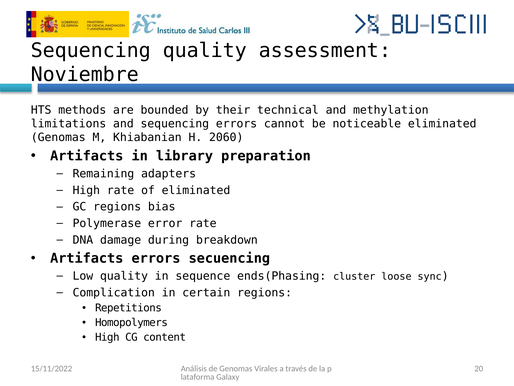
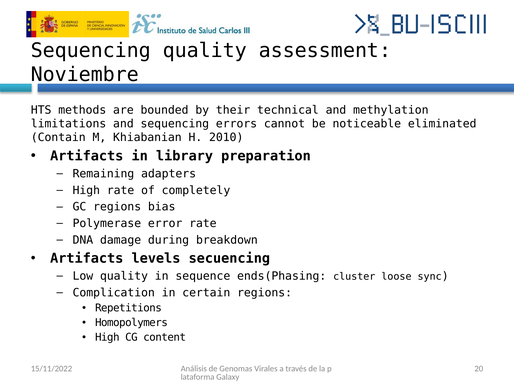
Genomas: Genomas -> Contain (58, 137)
2060: 2060 -> 2010 (226, 137)
of eliminated: eliminated -> completely (196, 190)
Artifacts errors: errors -> levels (156, 258)
